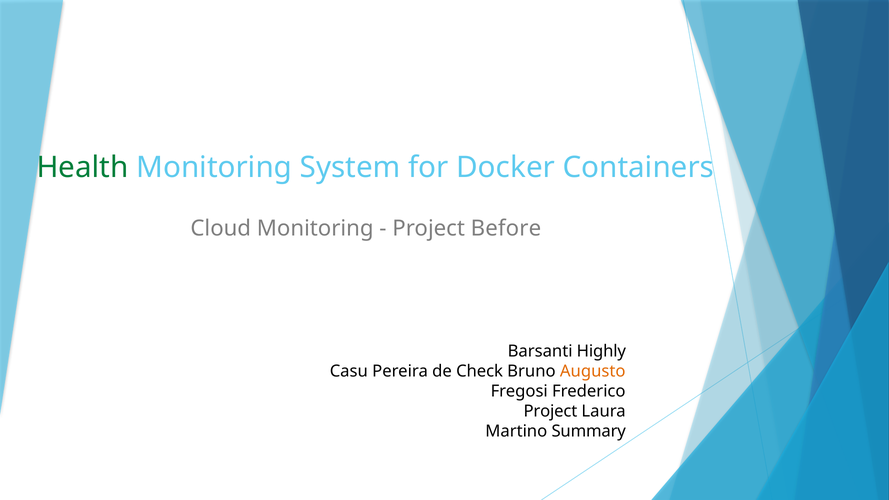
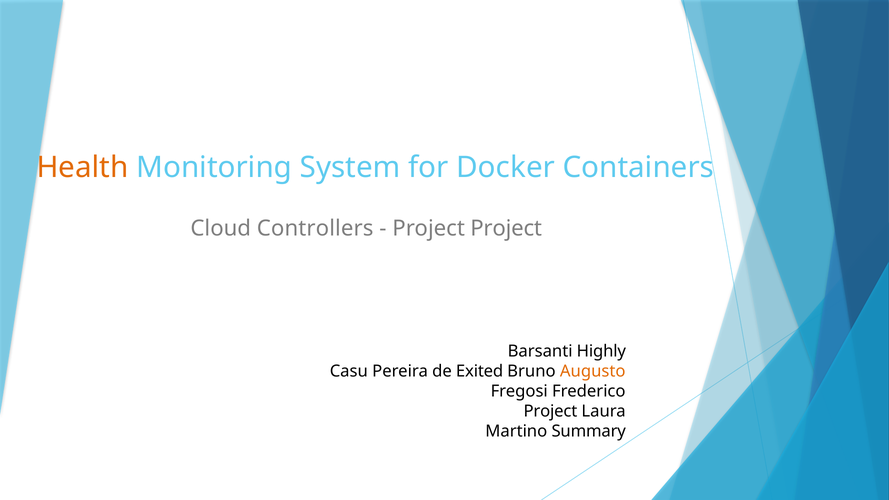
Health colour: green -> orange (82, 168)
Cloud Monitoring: Monitoring -> Controllers (315, 228)
Project Before: Before -> Project (506, 228)
Check: Check -> Exited (480, 371)
